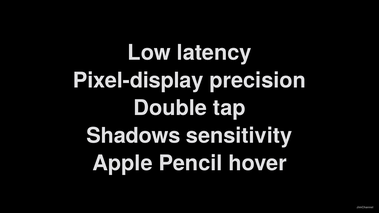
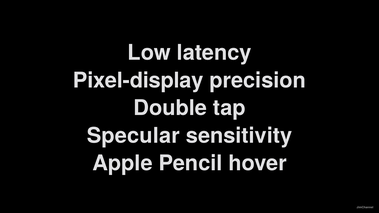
Shadows: Shadows -> Specular (133, 136)
